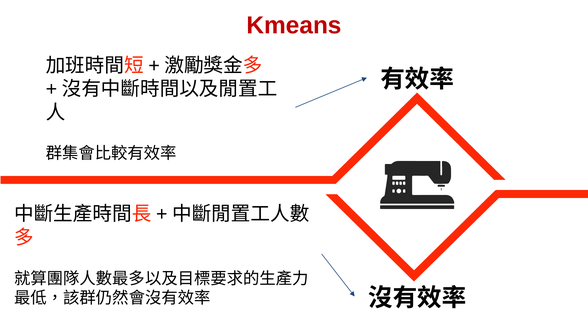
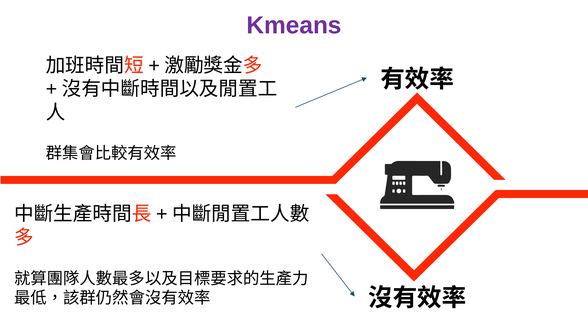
Kmeans colour: red -> purple (294, 25)
